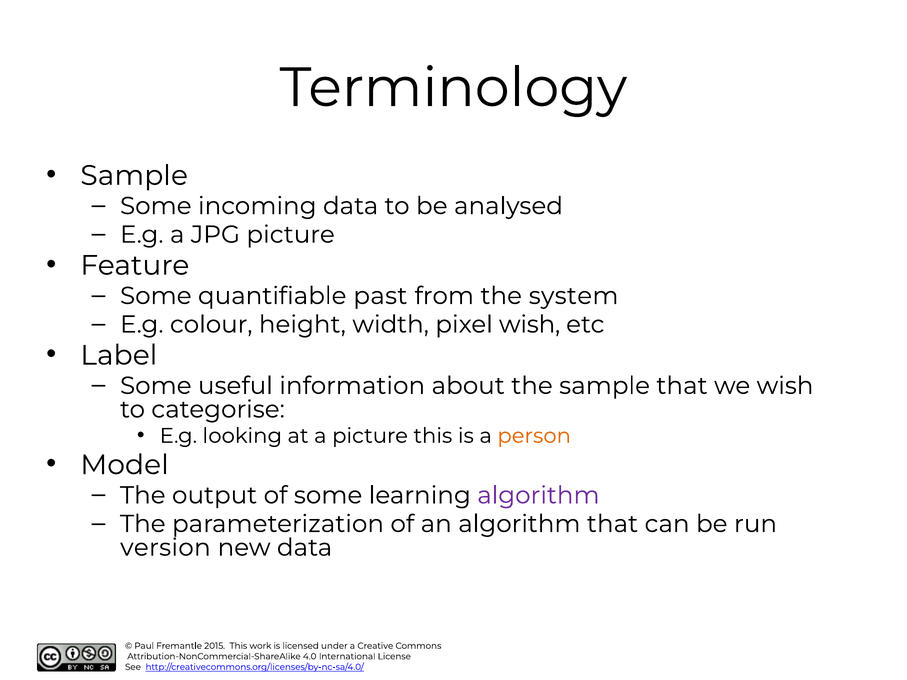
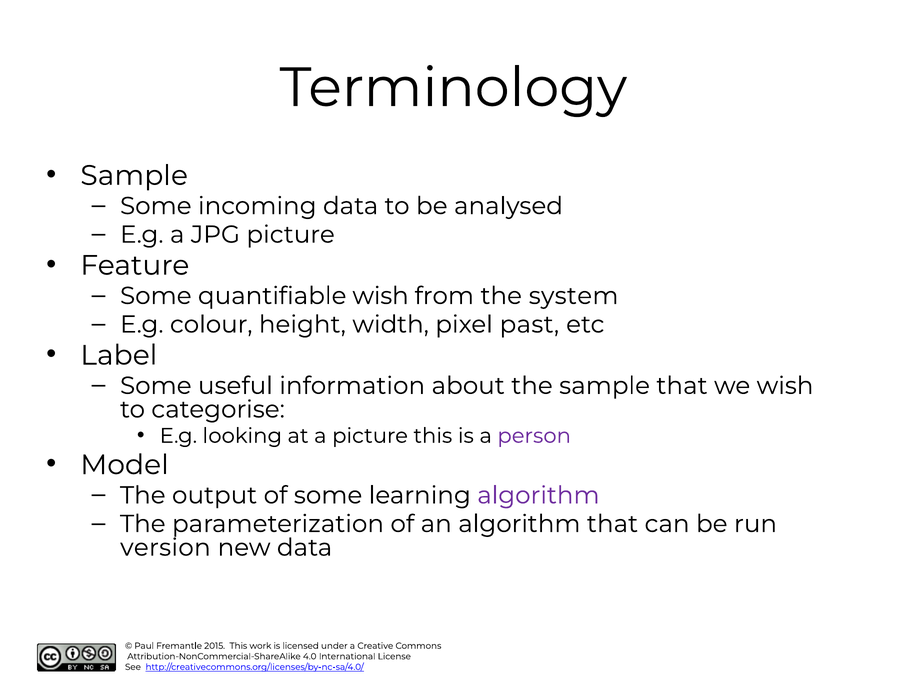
quantifiable past: past -> wish (381, 296)
pixel wish: wish -> past (529, 325)
person colour: orange -> purple (534, 436)
